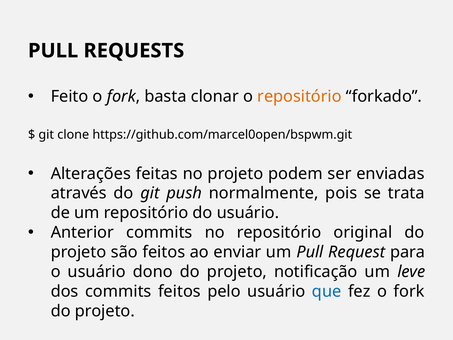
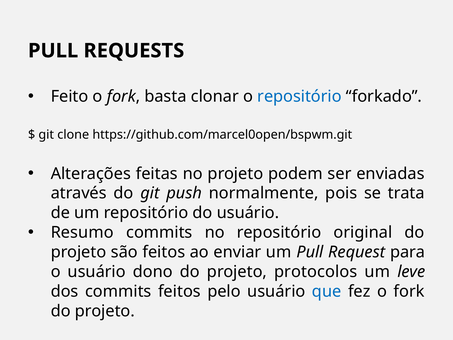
repositório colour: orange -> blue (299, 96)
Anterior: Anterior -> Resumo (82, 232)
notificação: notificação -> protocolos (316, 272)
